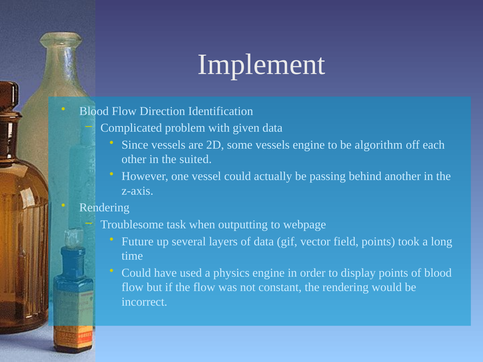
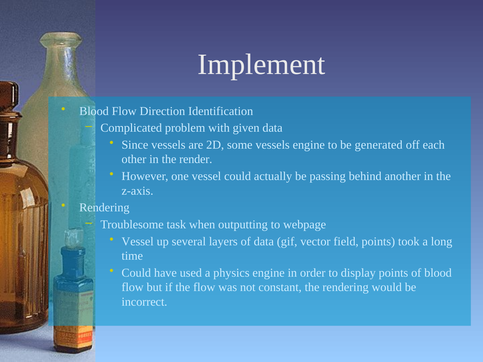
algorithm: algorithm -> generated (379, 145)
suited: suited -> render (196, 159)
Future: Future -> Vessel (138, 242)
